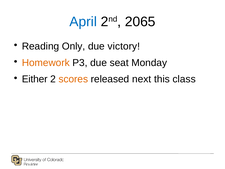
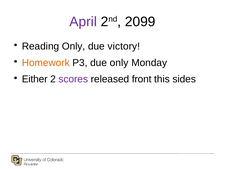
April colour: blue -> purple (83, 22)
2065: 2065 -> 2099 (140, 22)
due seat: seat -> only (119, 63)
scores colour: orange -> purple (73, 79)
next: next -> front (142, 79)
class: class -> sides (184, 79)
